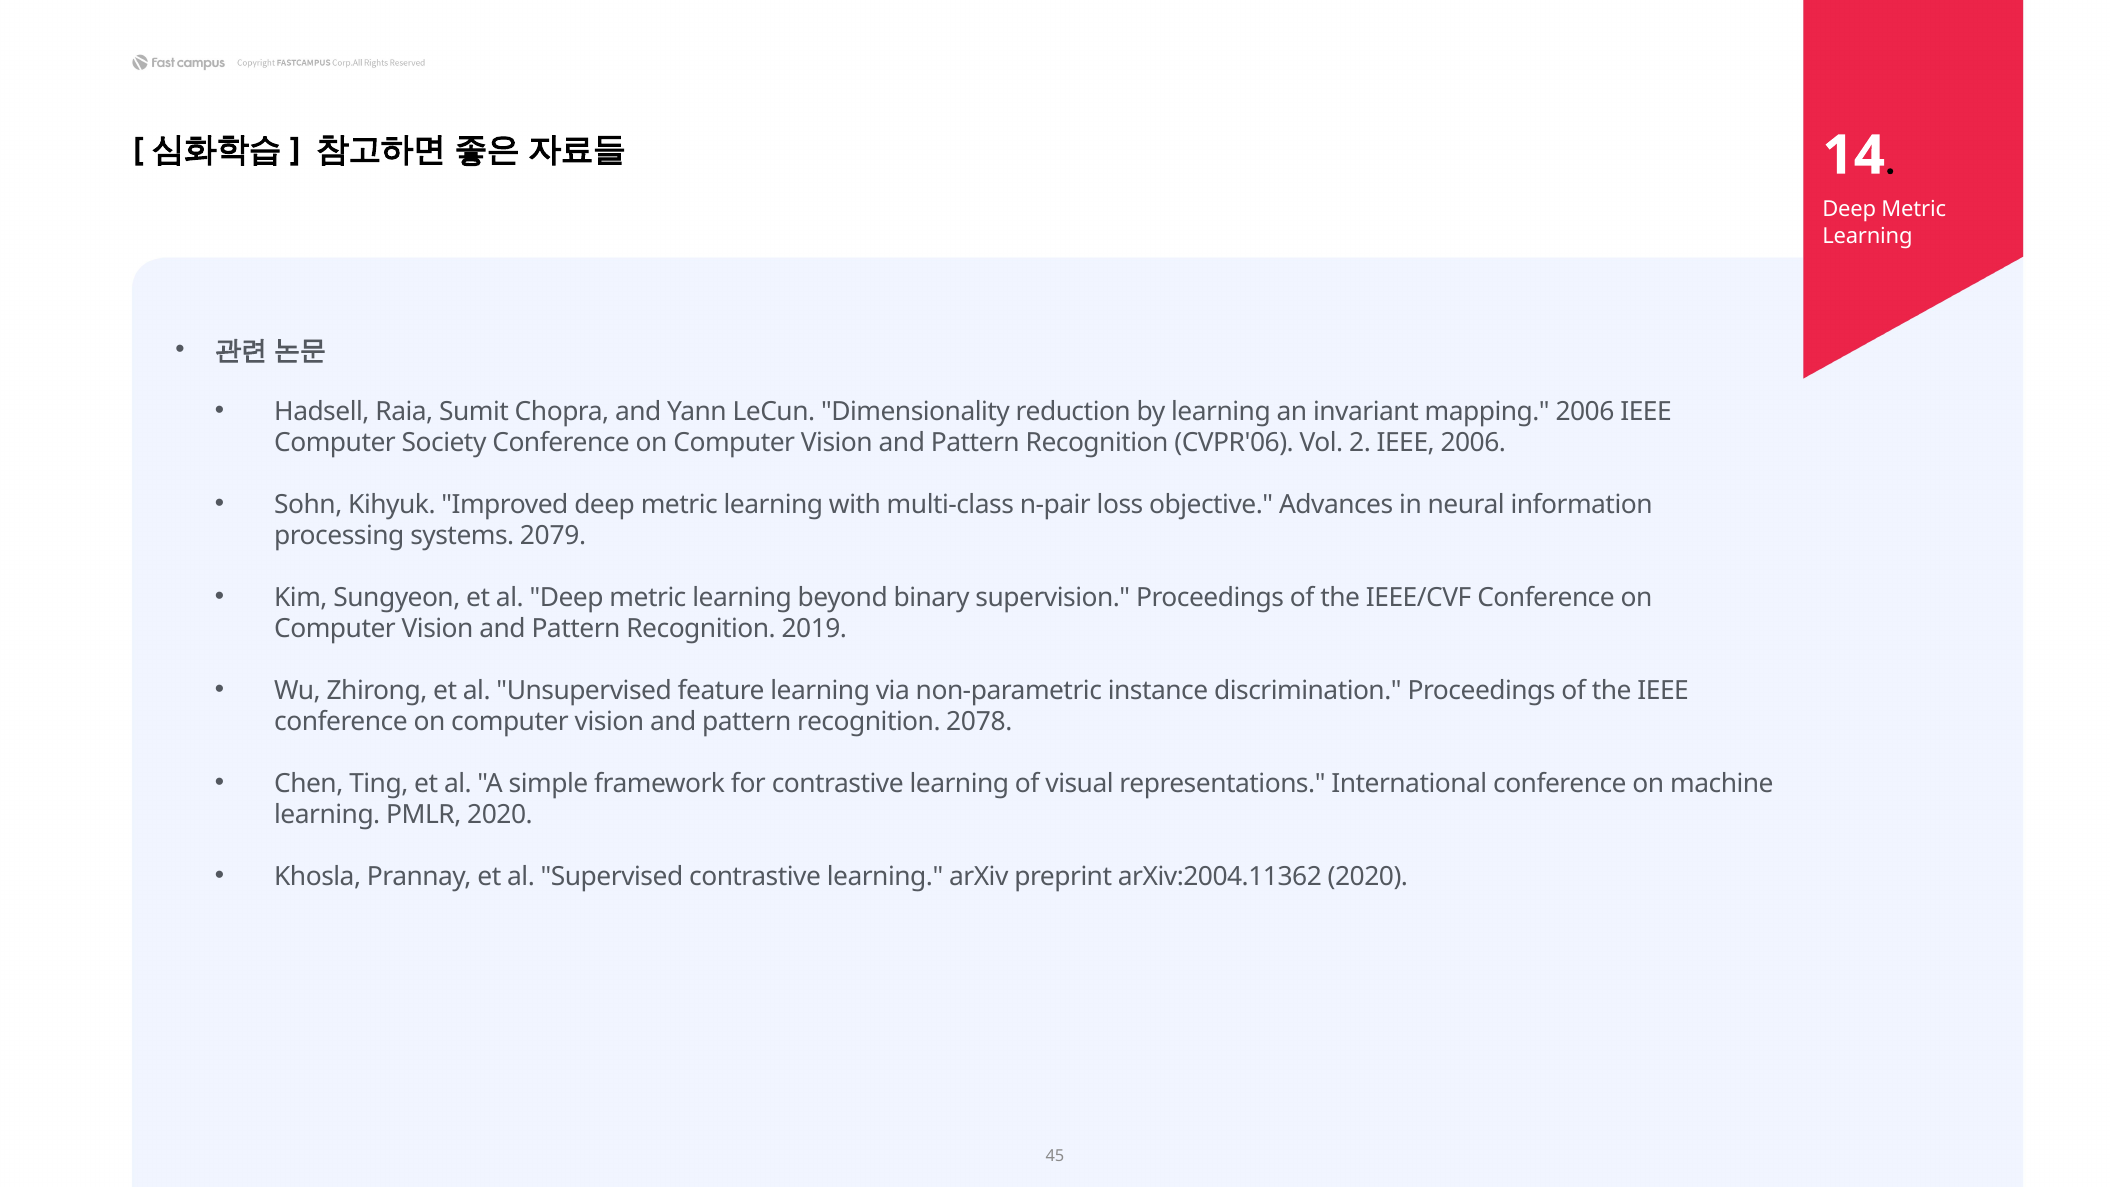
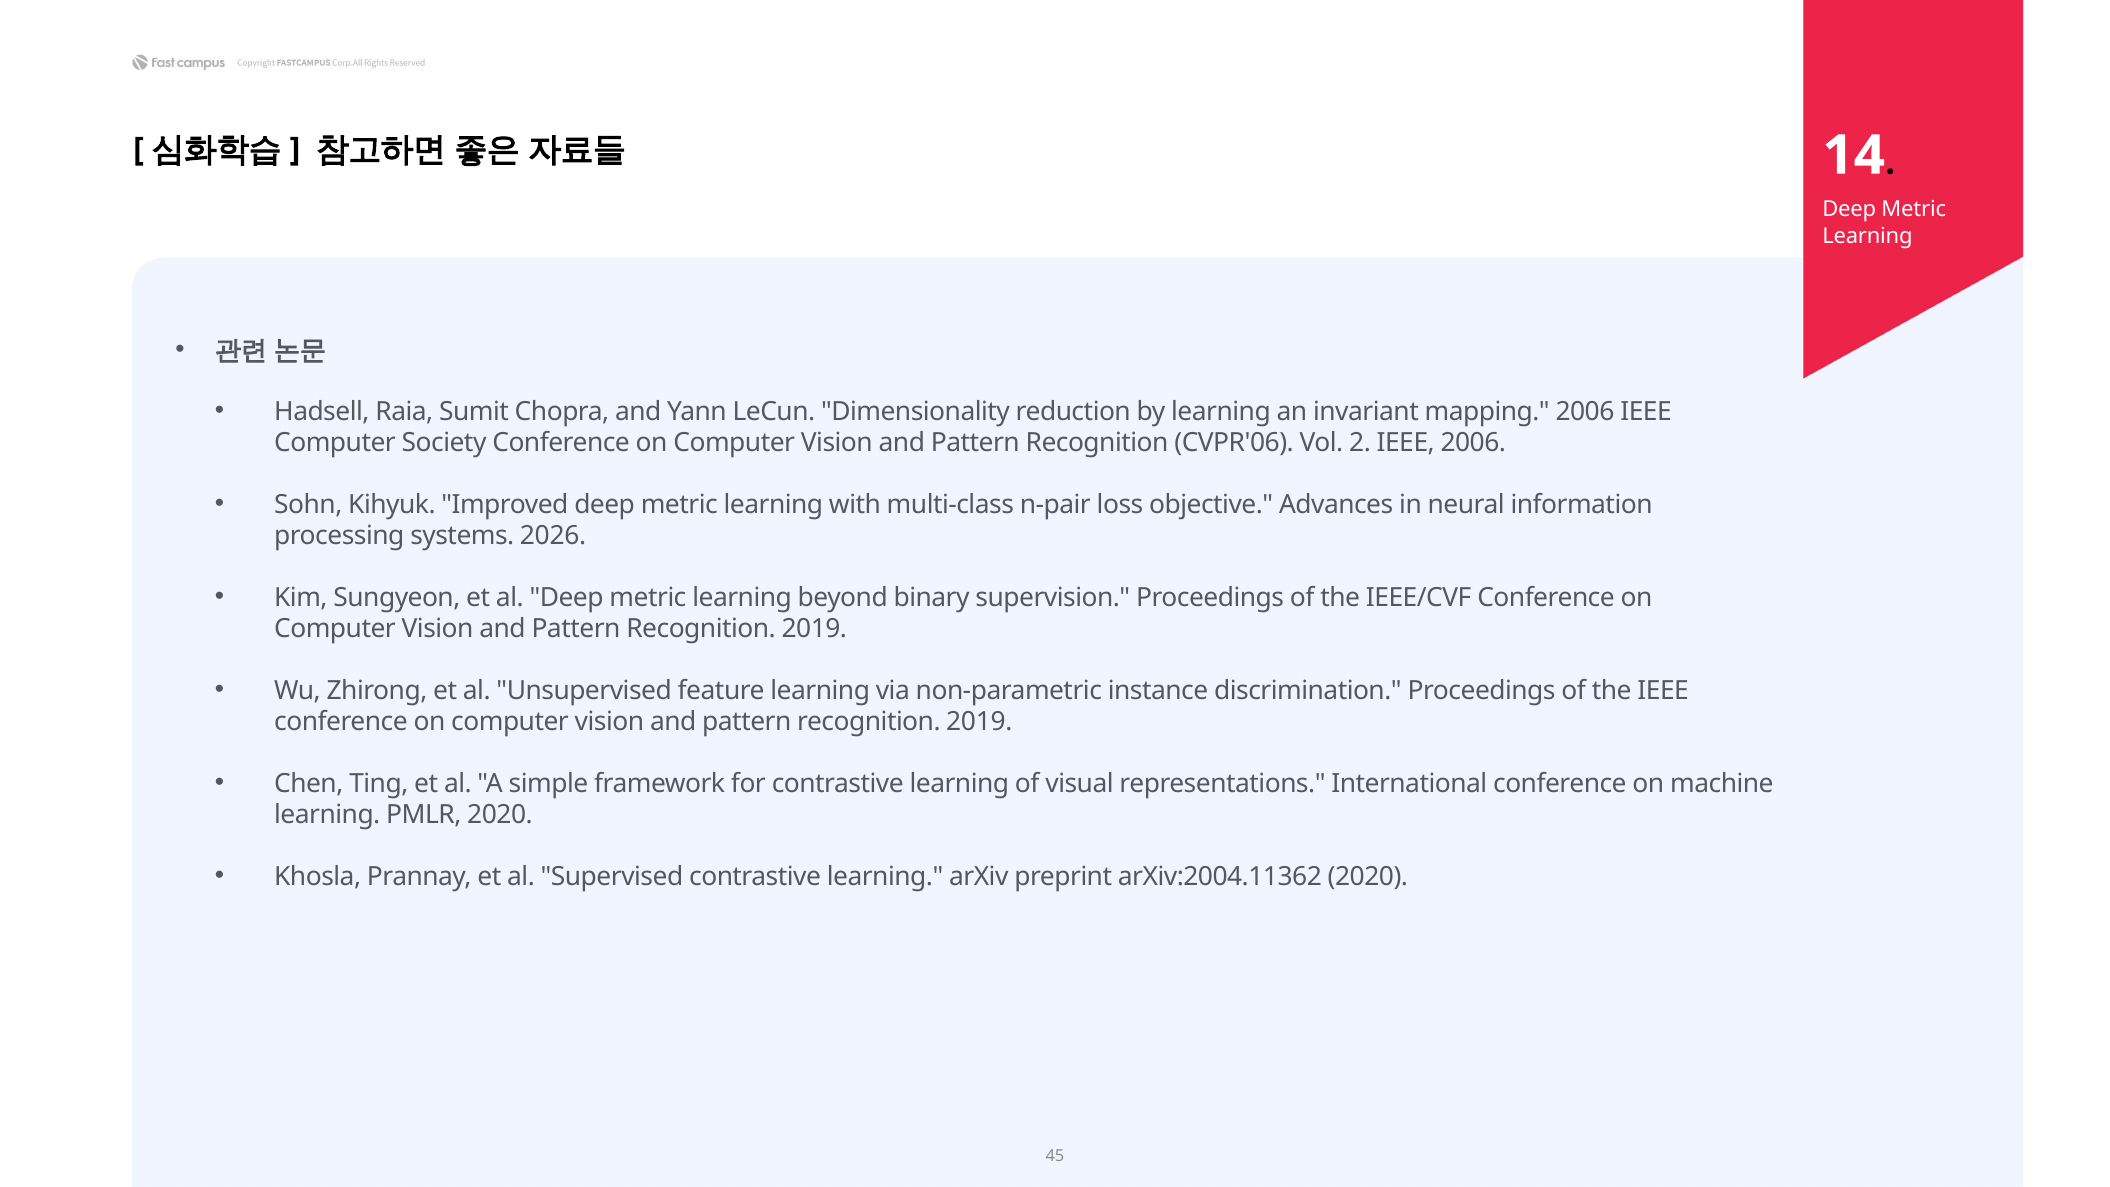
2079: 2079 -> 2026 (553, 536)
2078: 2078 -> 2019 (979, 722)
